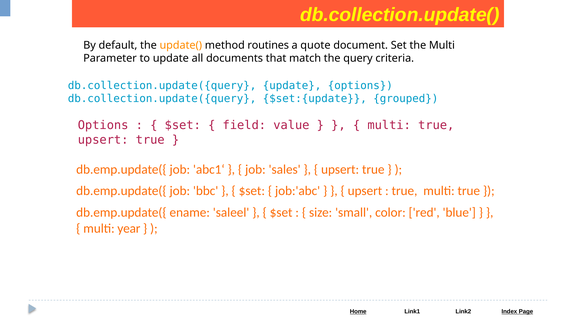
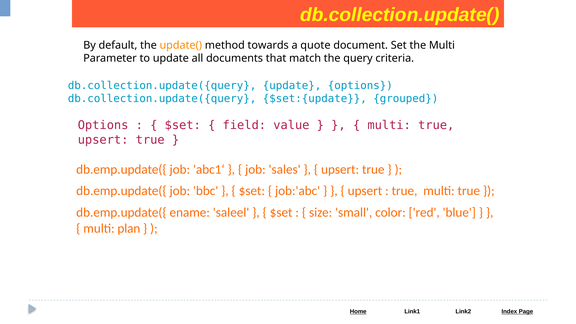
routines: routines -> towards (268, 45)
year: year -> plan (129, 228)
